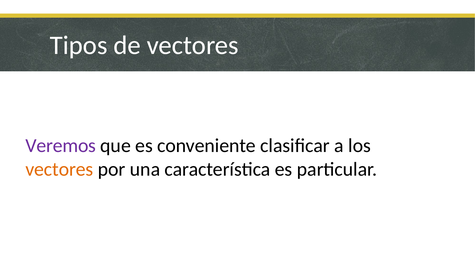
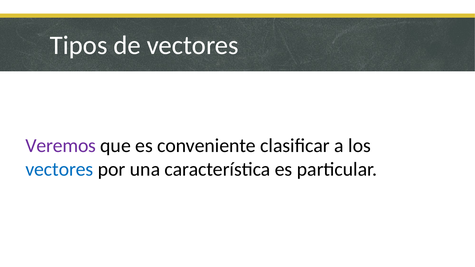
vectores colour: orange -> blue (59, 169)
